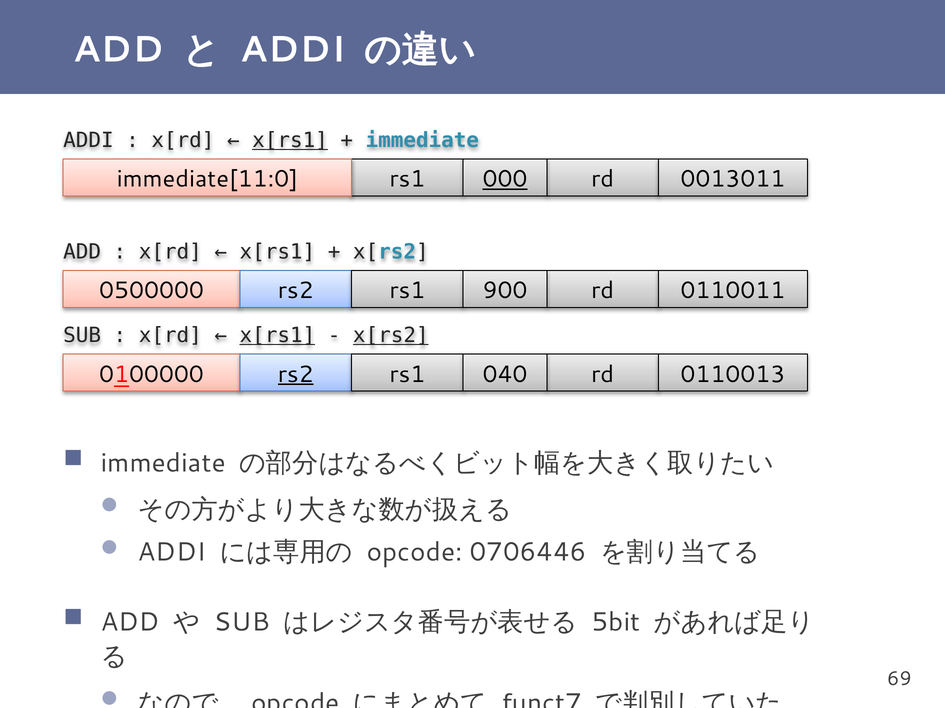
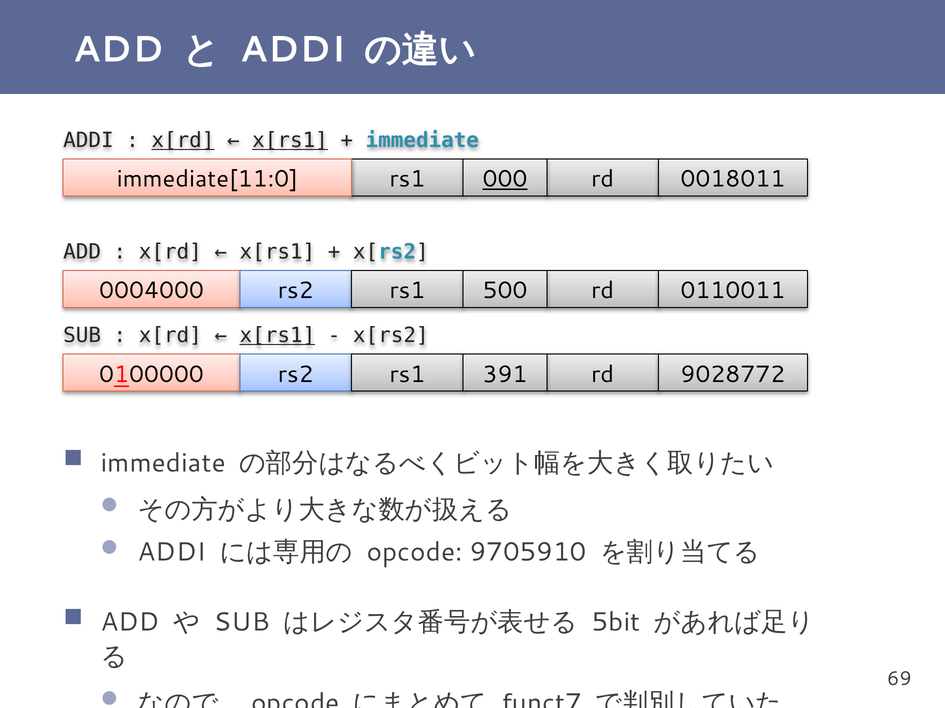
x[rd underline: none -> present (183, 141)
0013011: 0013011 -> 0018011 (733, 179)
0500000: 0500000 -> 0004000 (152, 291)
900: 900 -> 500 (505, 291)
x[rs2 underline: present -> none (391, 336)
rs2 underline: present -> none (296, 375)
040: 040 -> 391 (505, 375)
0110013: 0110013 -> 9028772 (733, 375)
0706446: 0706446 -> 9705910 (528, 553)
